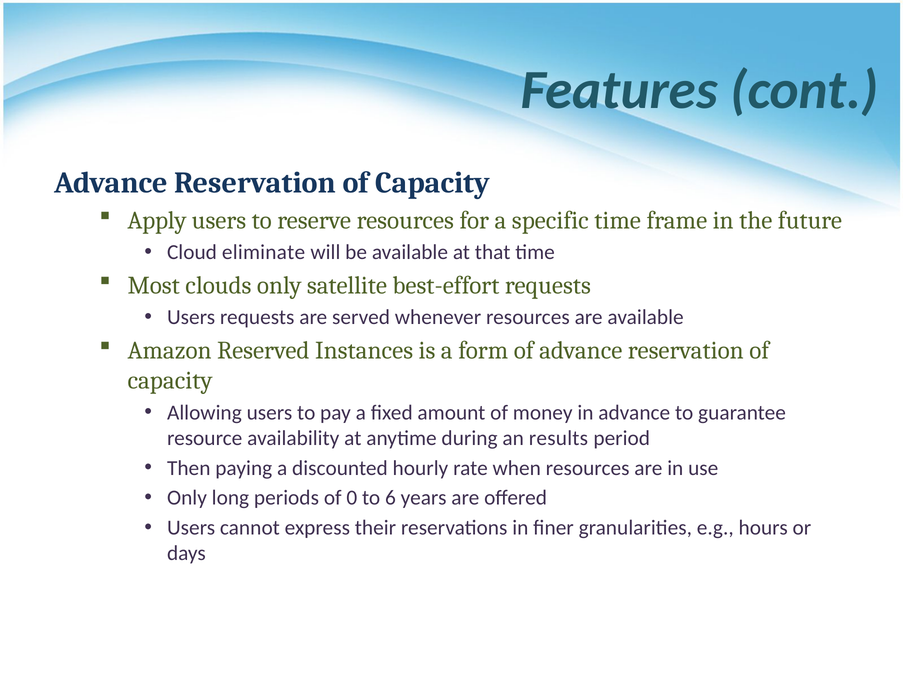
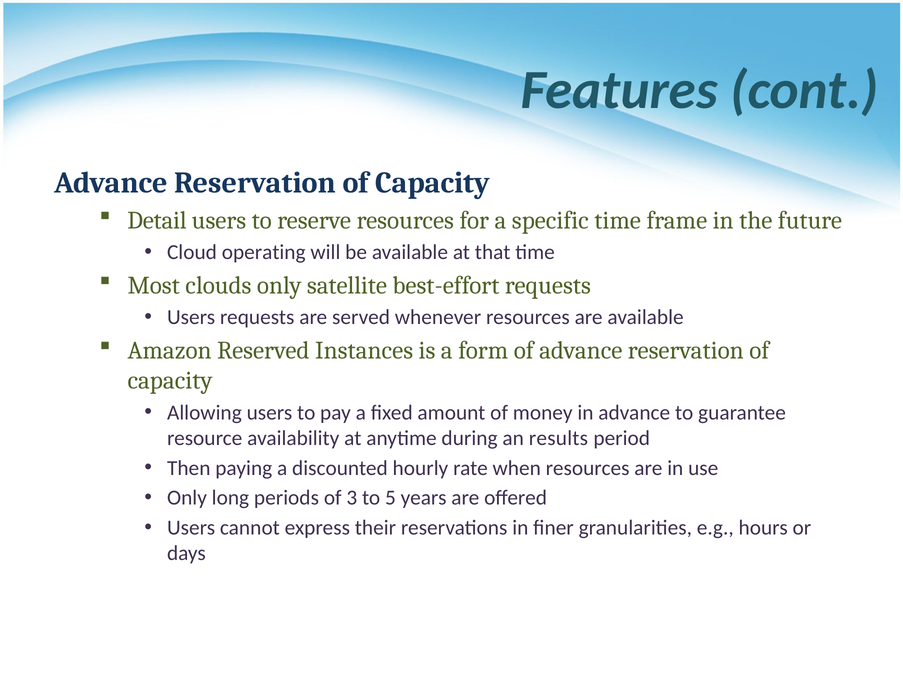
Apply: Apply -> Detail (157, 221)
eliminate: eliminate -> operating (264, 252)
0: 0 -> 3 (352, 498)
6: 6 -> 5 (390, 498)
